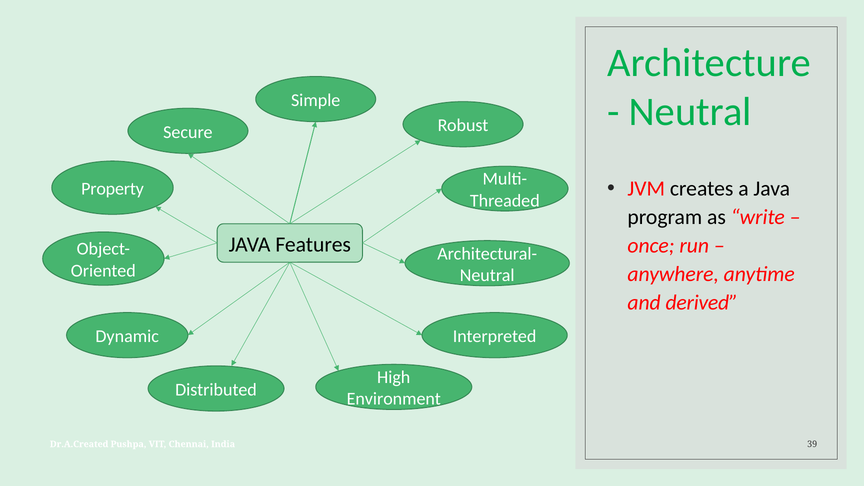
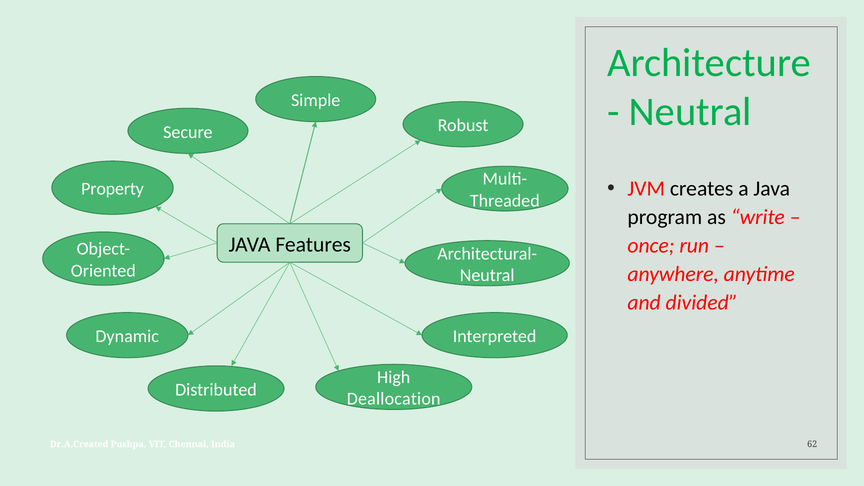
derived: derived -> divided (702, 303)
Environment: Environment -> Deallocation (394, 399)
39: 39 -> 62 (812, 444)
